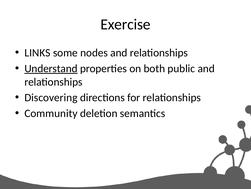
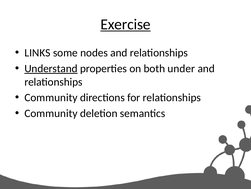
Exercise underline: none -> present (126, 24)
public: public -> under (181, 68)
Discovering: Discovering -> Community (51, 97)
